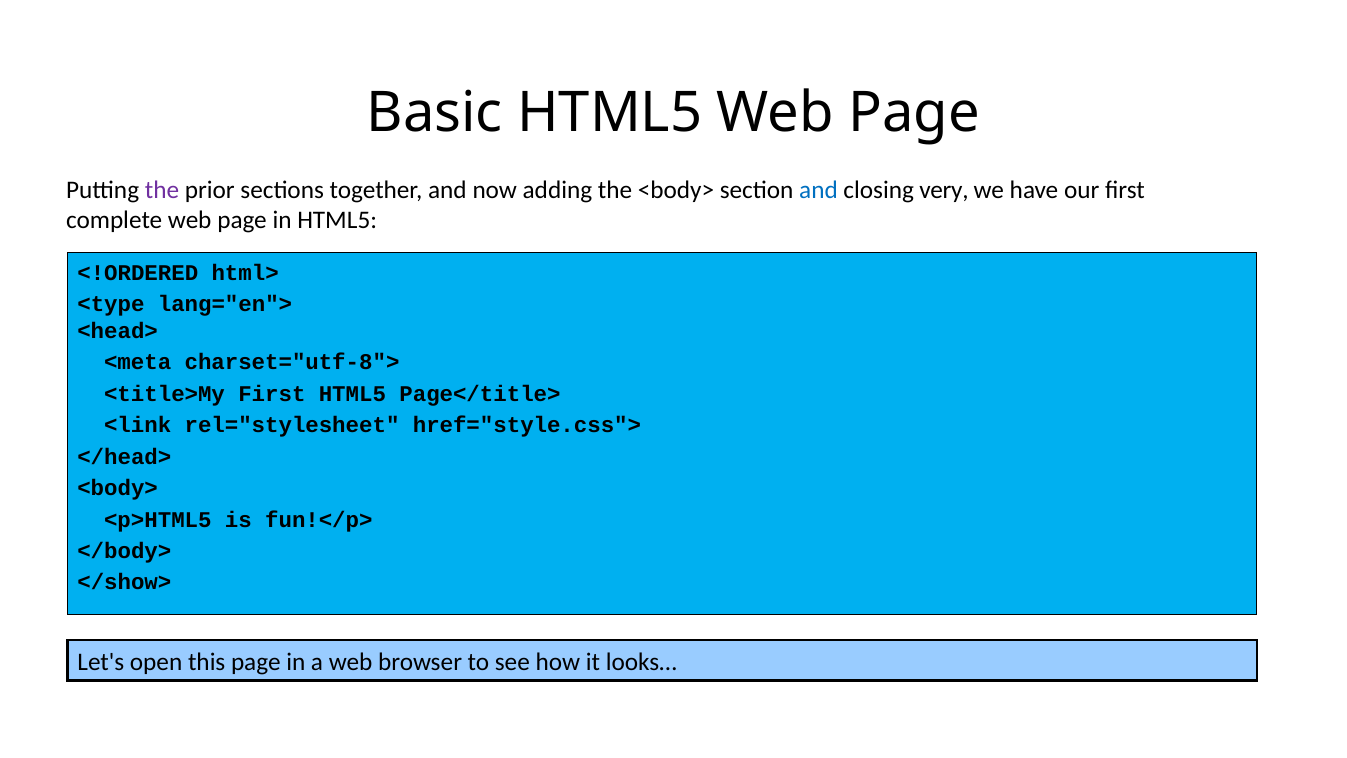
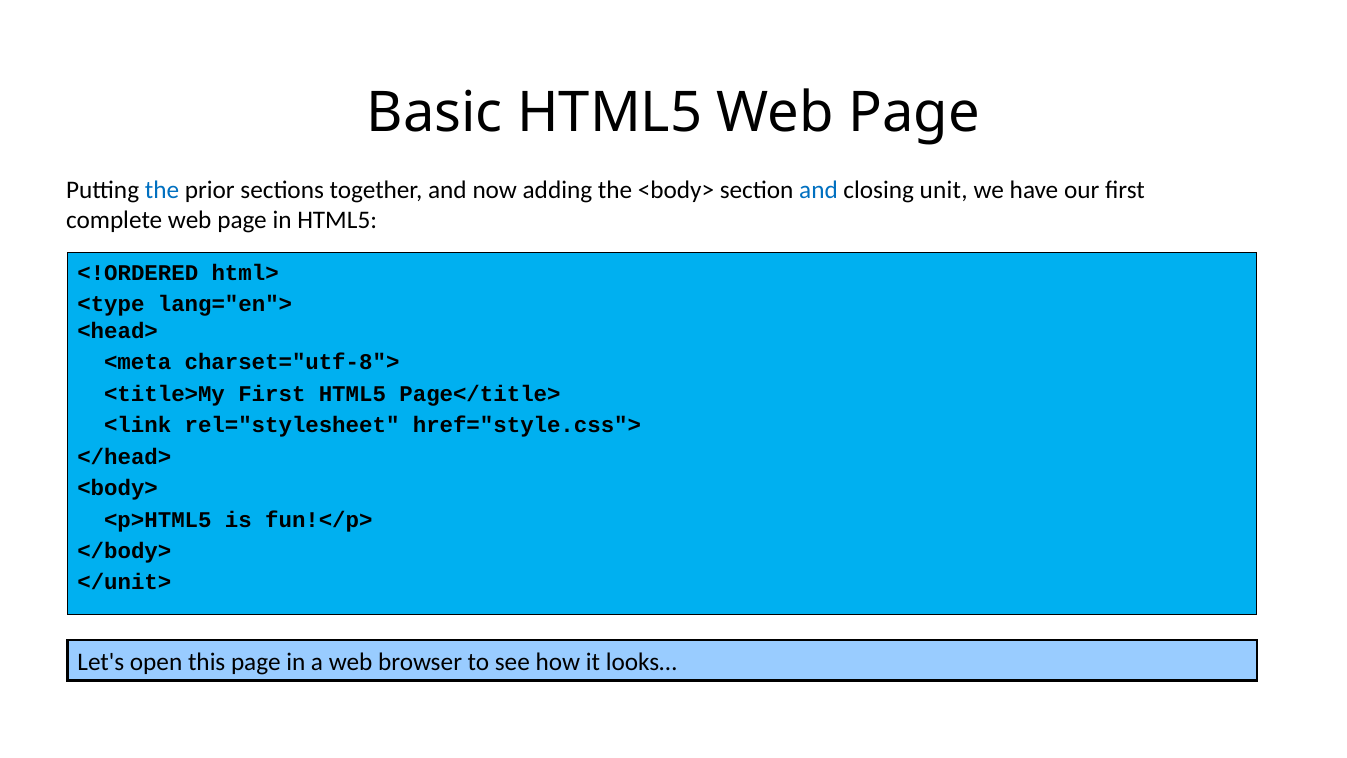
the colour: purple -> blue (162, 190)
very: very -> unit (944, 190)
</show>: </show> -> </unit> (124, 582)
